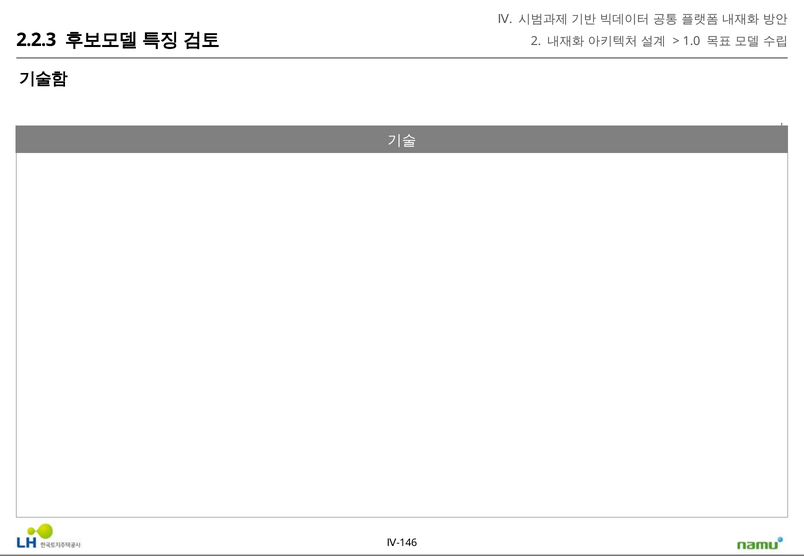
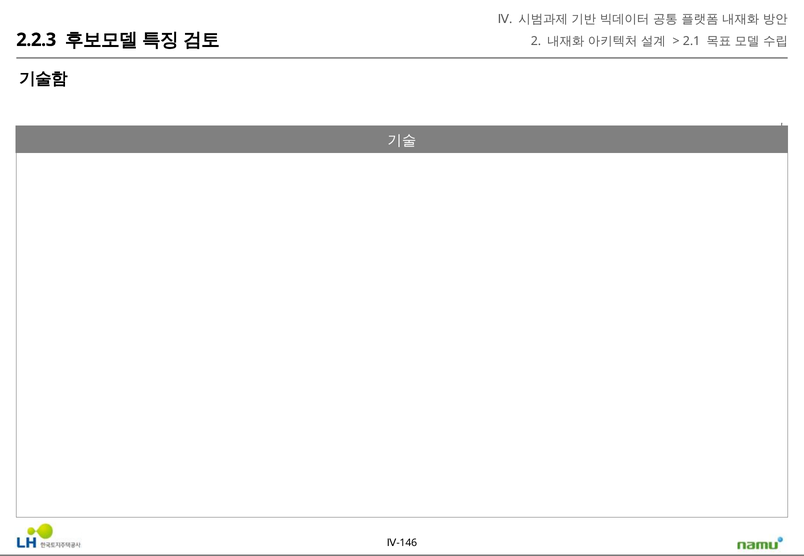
1.0: 1.0 -> 2.1 (692, 41)
